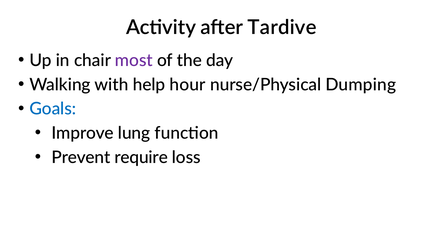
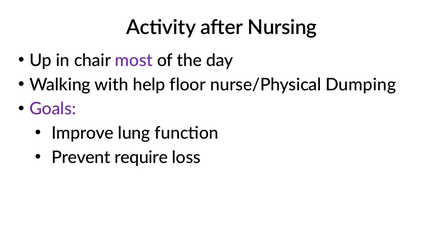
Tardive: Tardive -> Nursing (282, 27)
hour: hour -> floor (188, 85)
Goals colour: blue -> purple (53, 109)
